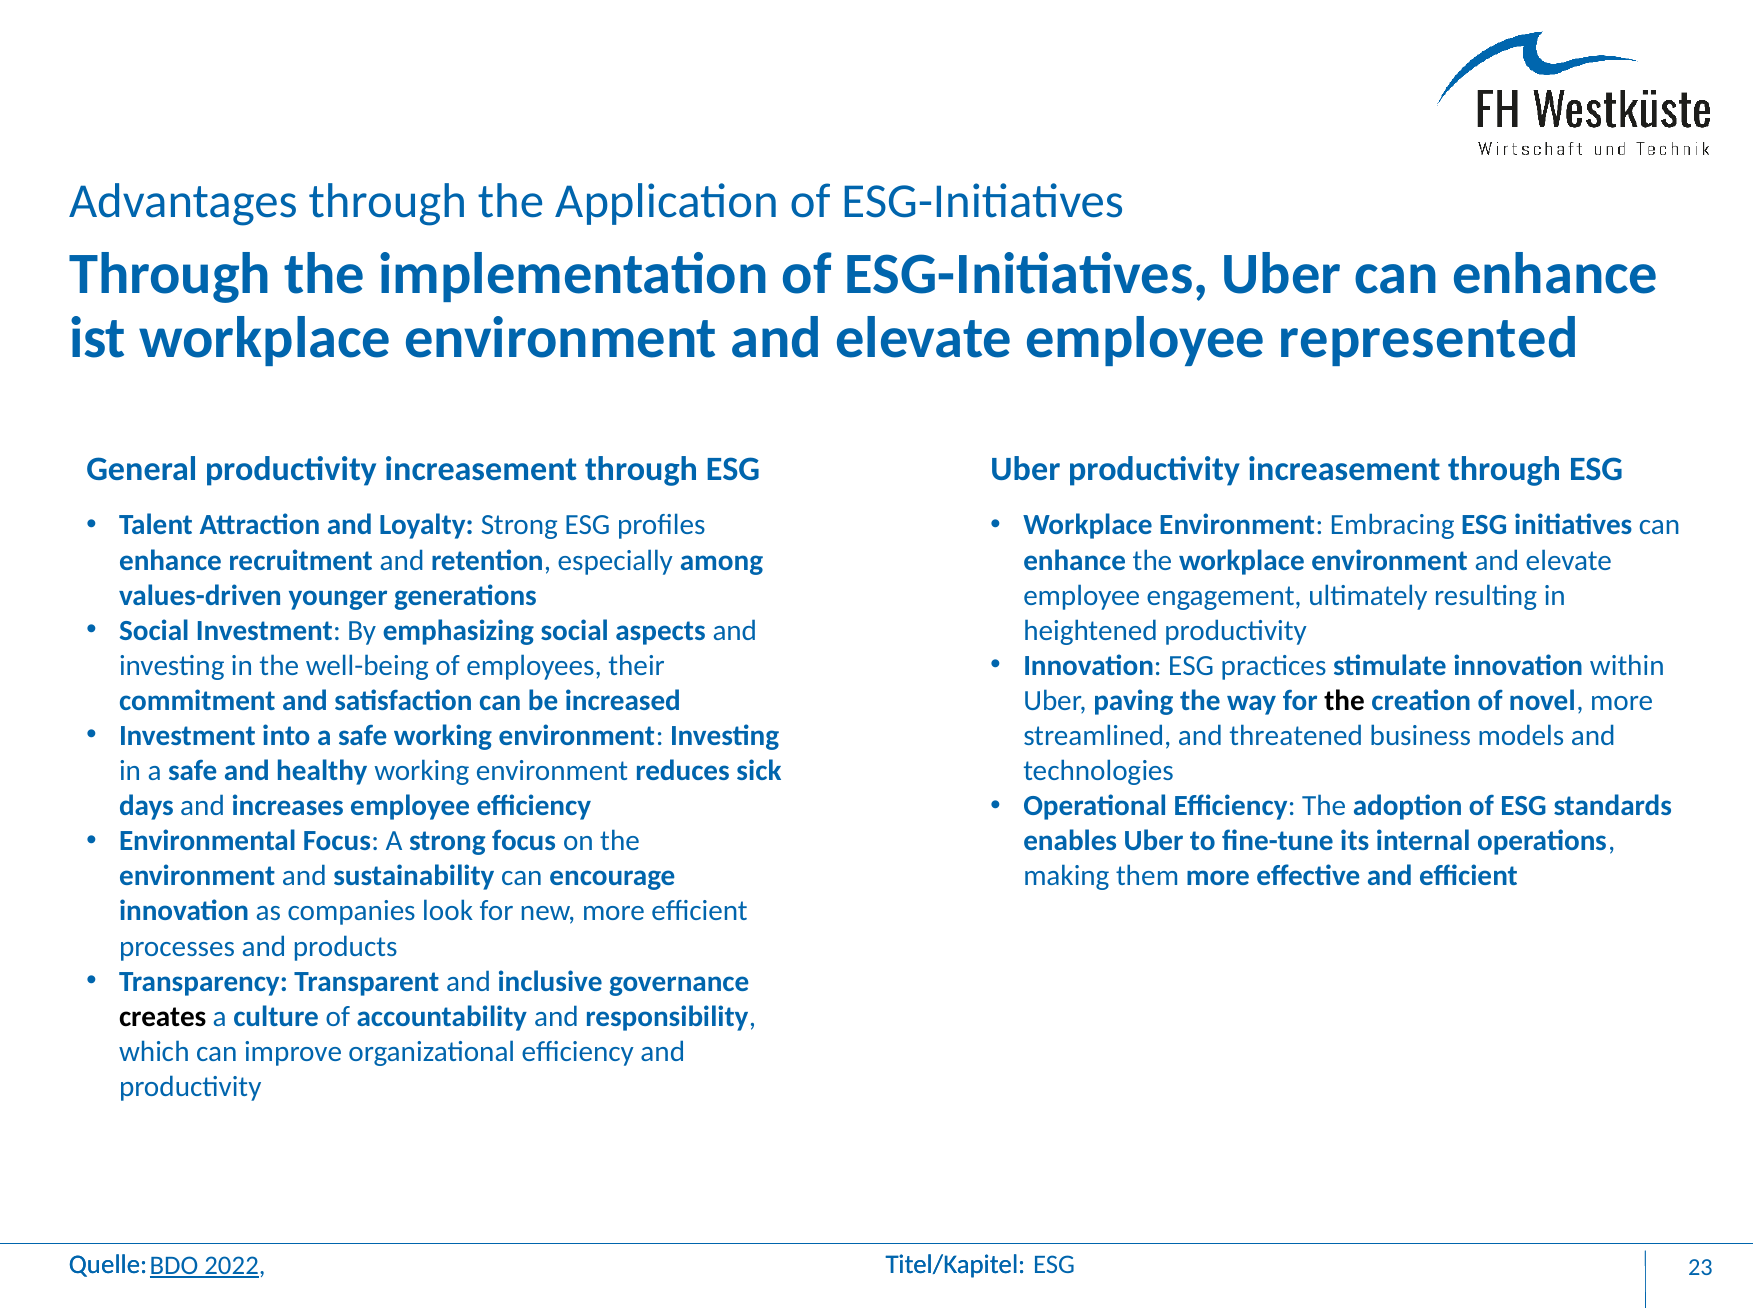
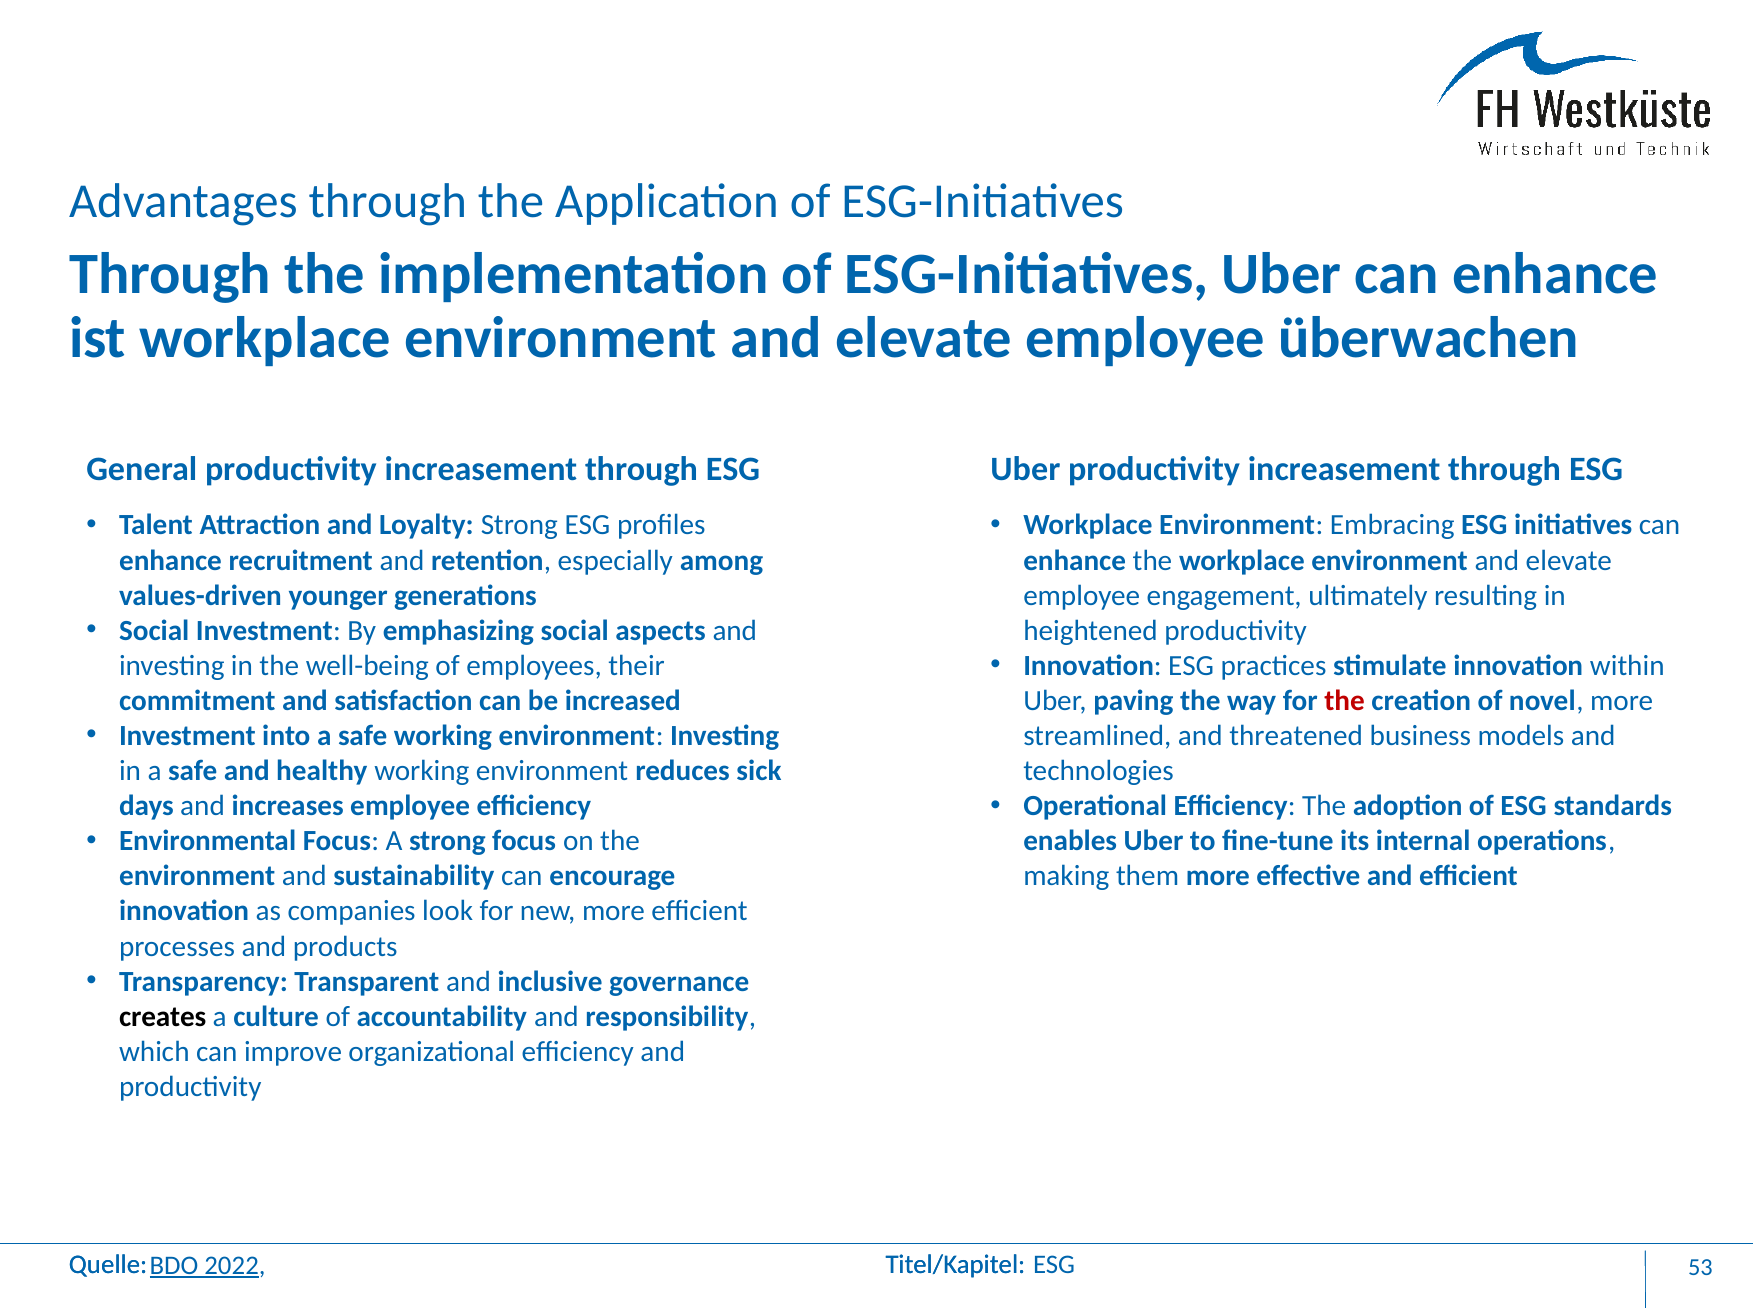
represented: represented -> überwachen (1429, 338)
the colour: black -> red (1345, 701)
23: 23 -> 53 (1700, 1267)
